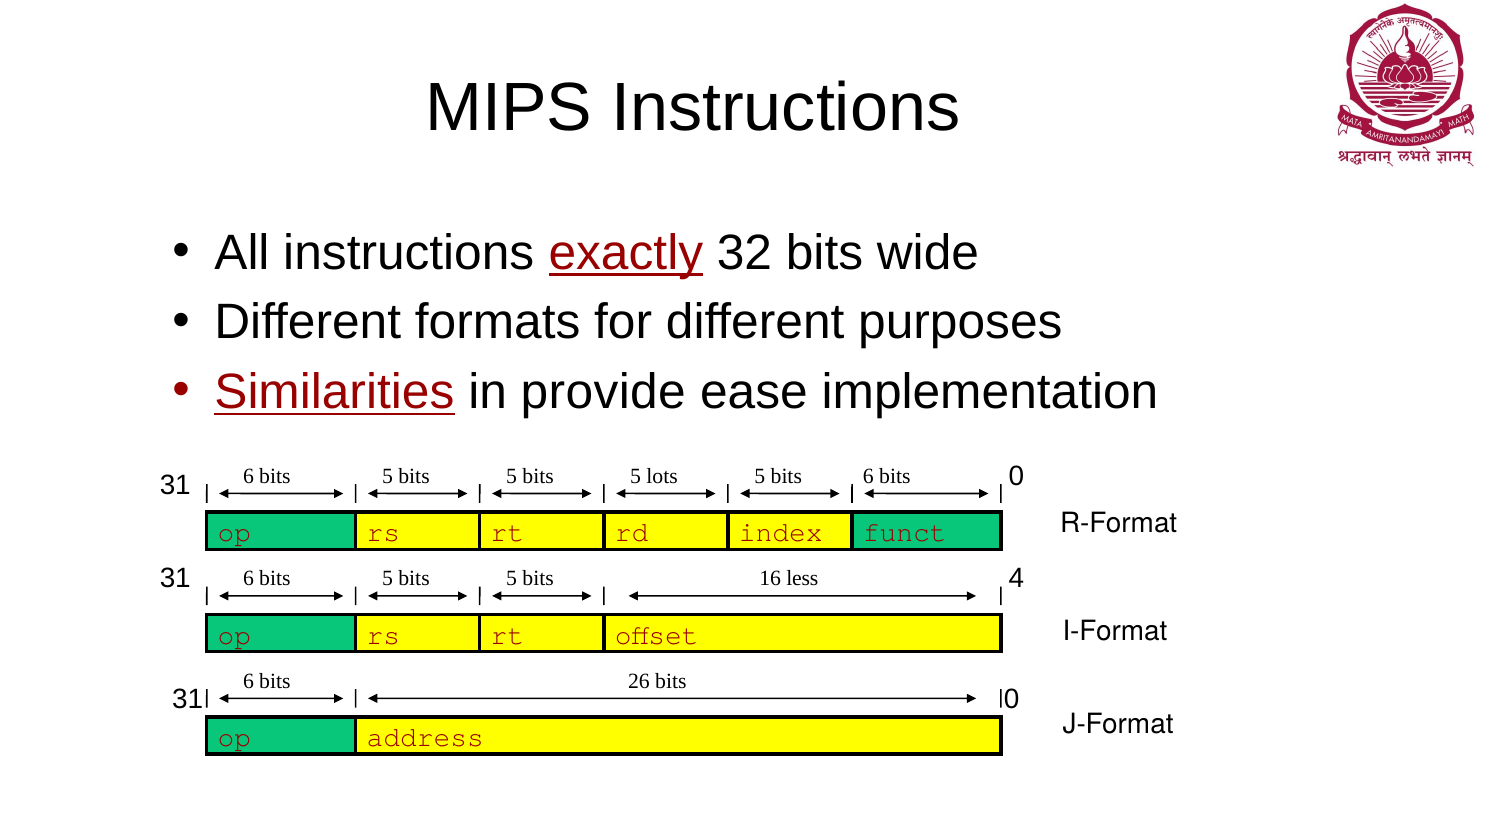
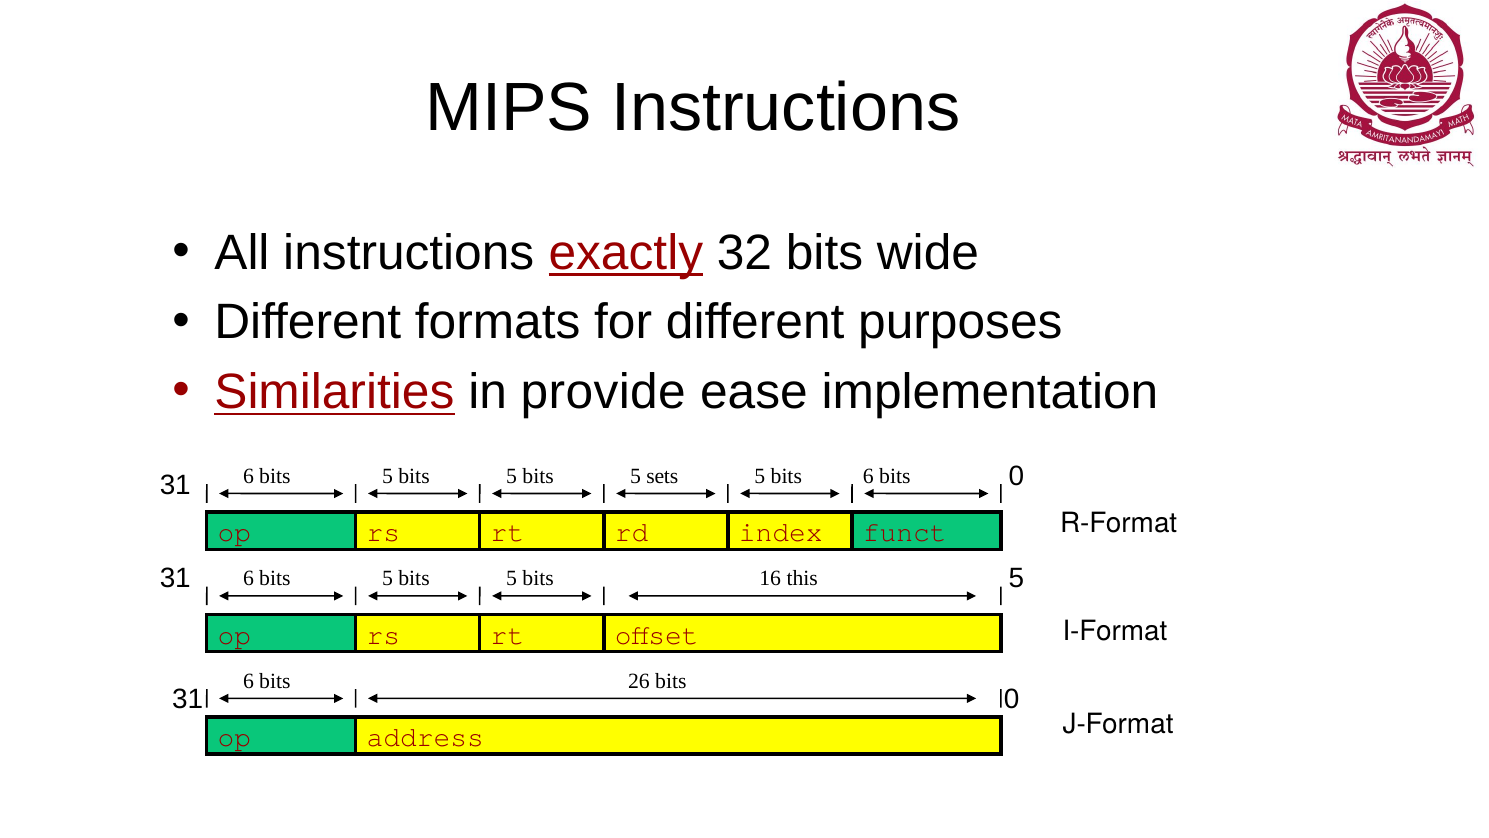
lots: lots -> sets (662, 476)
31 4: 4 -> 5 (1016, 578)
less: less -> this (802, 579)
